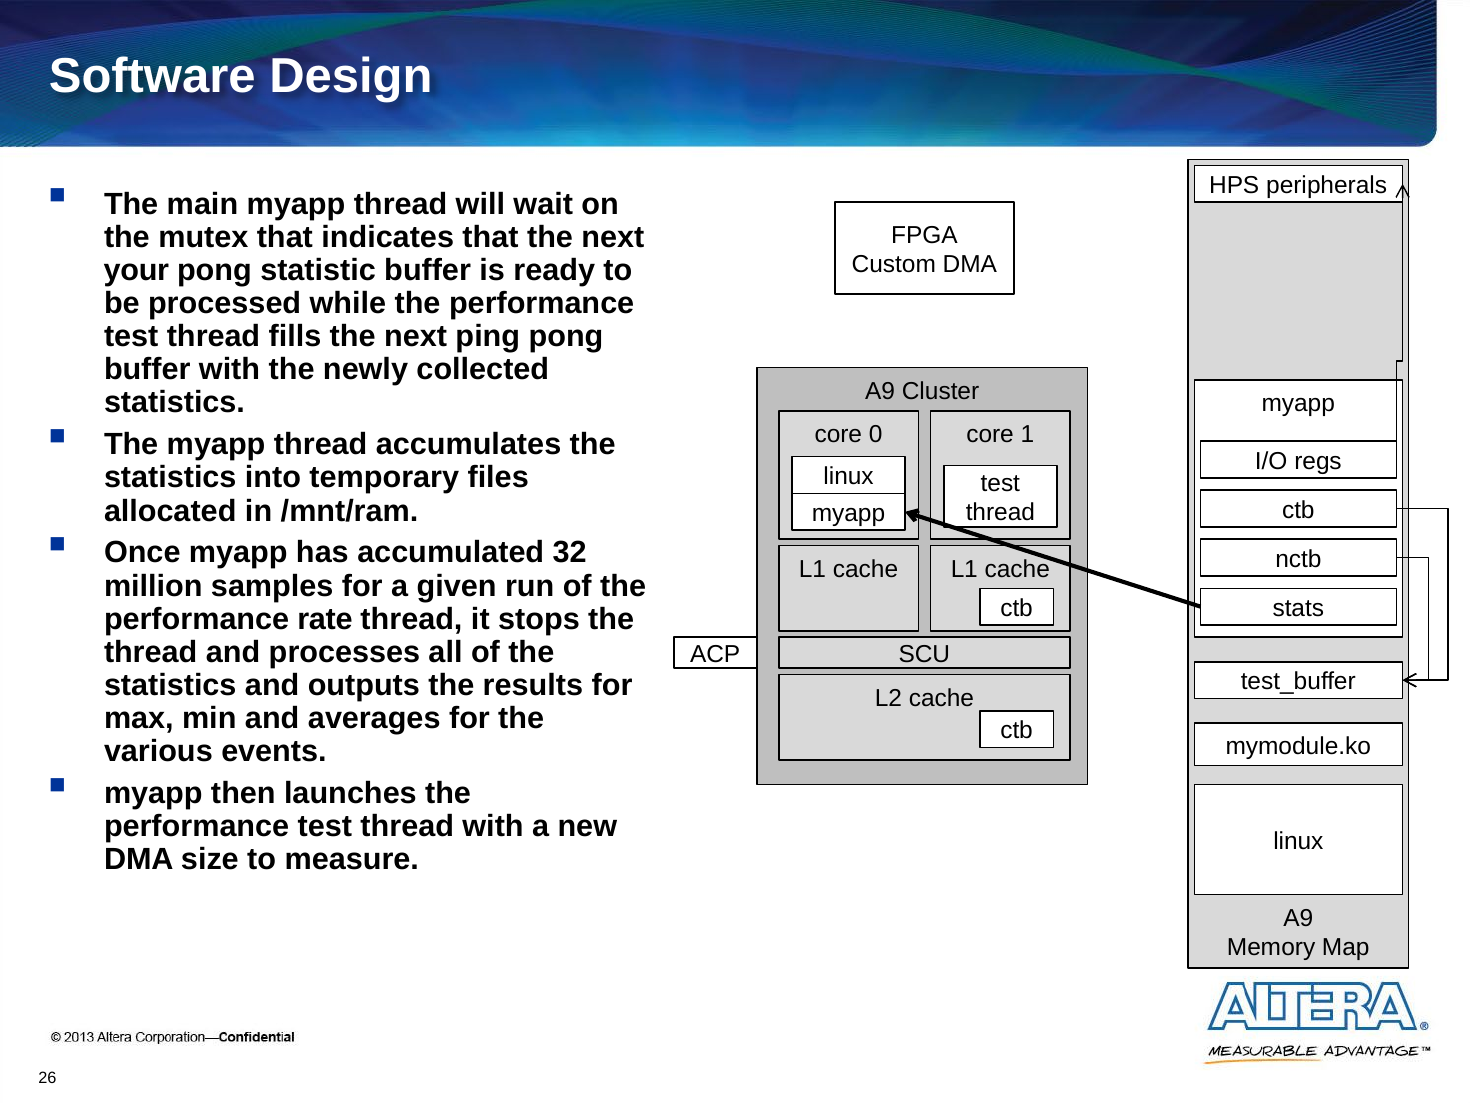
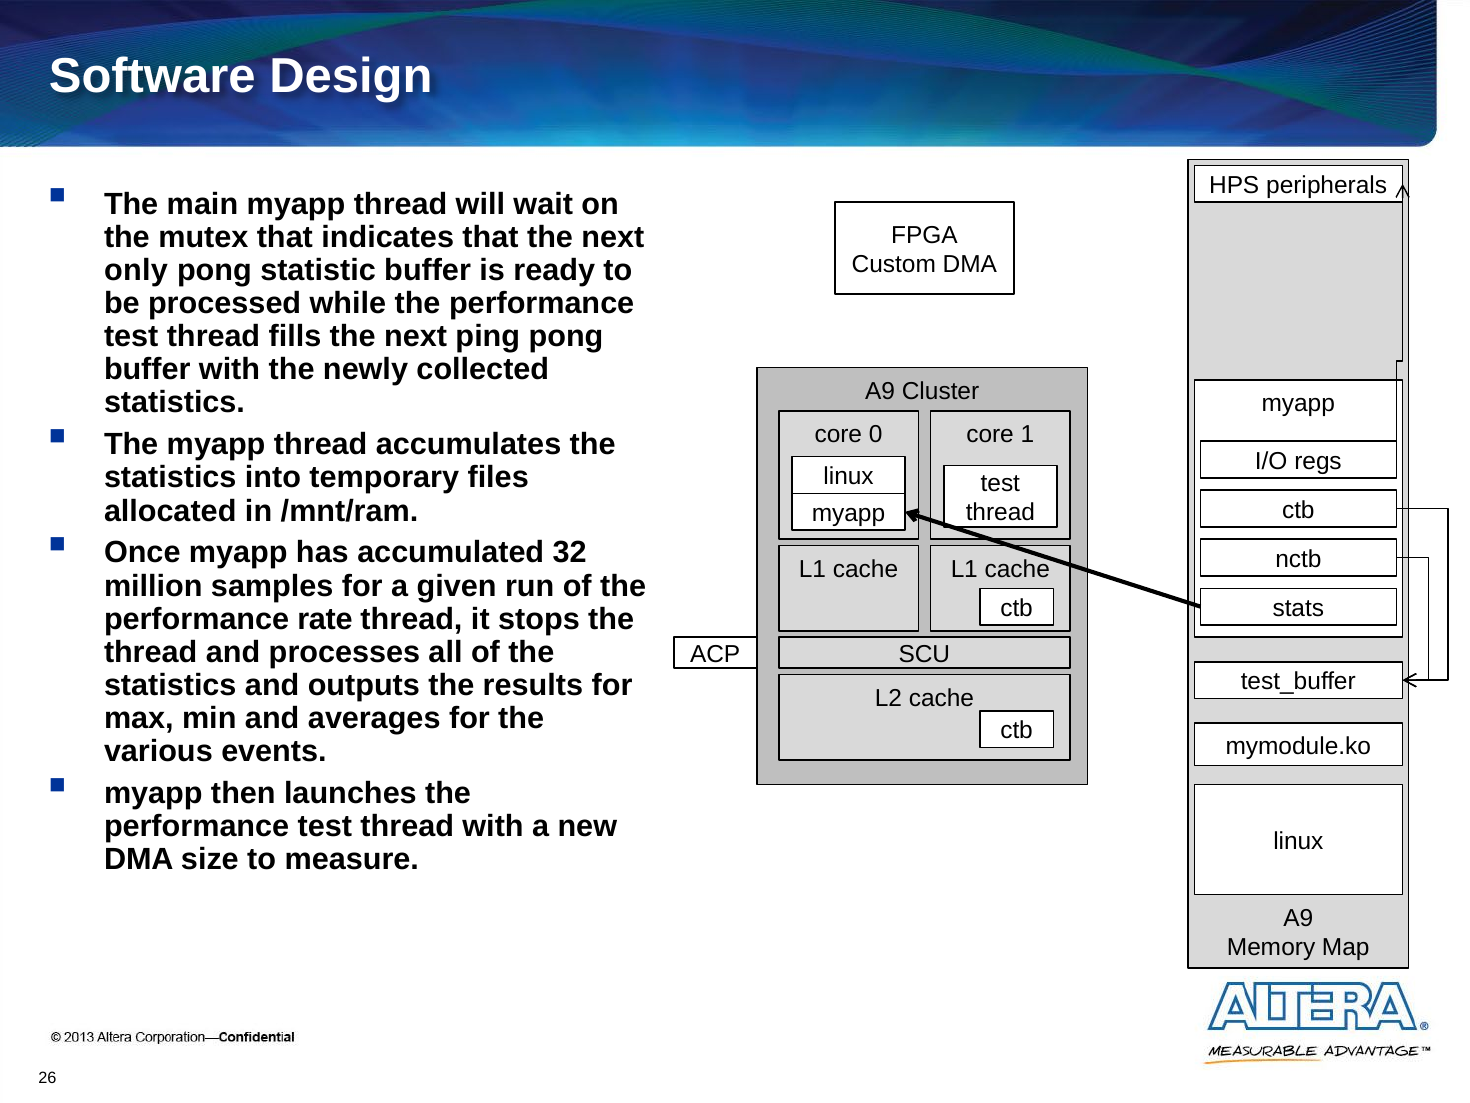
your: your -> only (136, 270)
